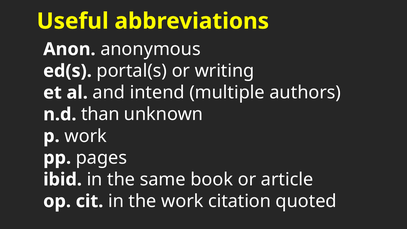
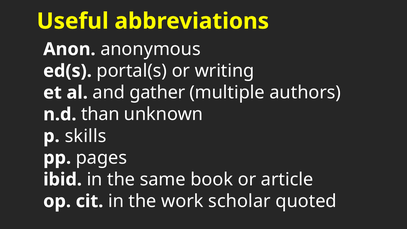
intend: intend -> gather (157, 93)
p work: work -> skills (86, 136)
citation: citation -> scholar (240, 201)
